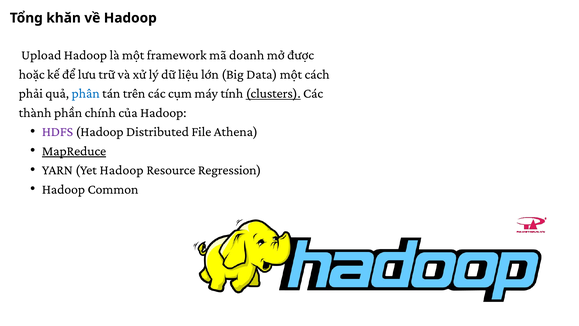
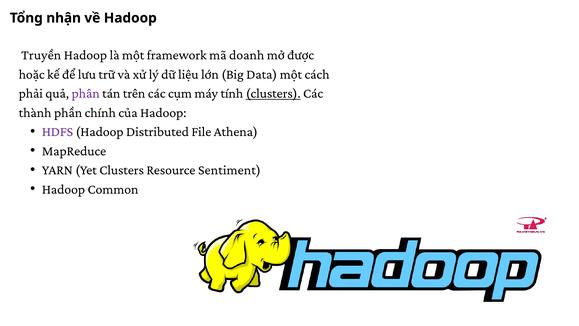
khăn: khăn -> nhận (64, 18)
Upload: Upload -> Truyền (41, 55)
phân colour: blue -> purple (86, 93)
MapReduce underline: present -> none (74, 151)
Yet Hadoop: Hadoop -> Clusters (122, 170)
Regression: Regression -> Sentiment (229, 170)
